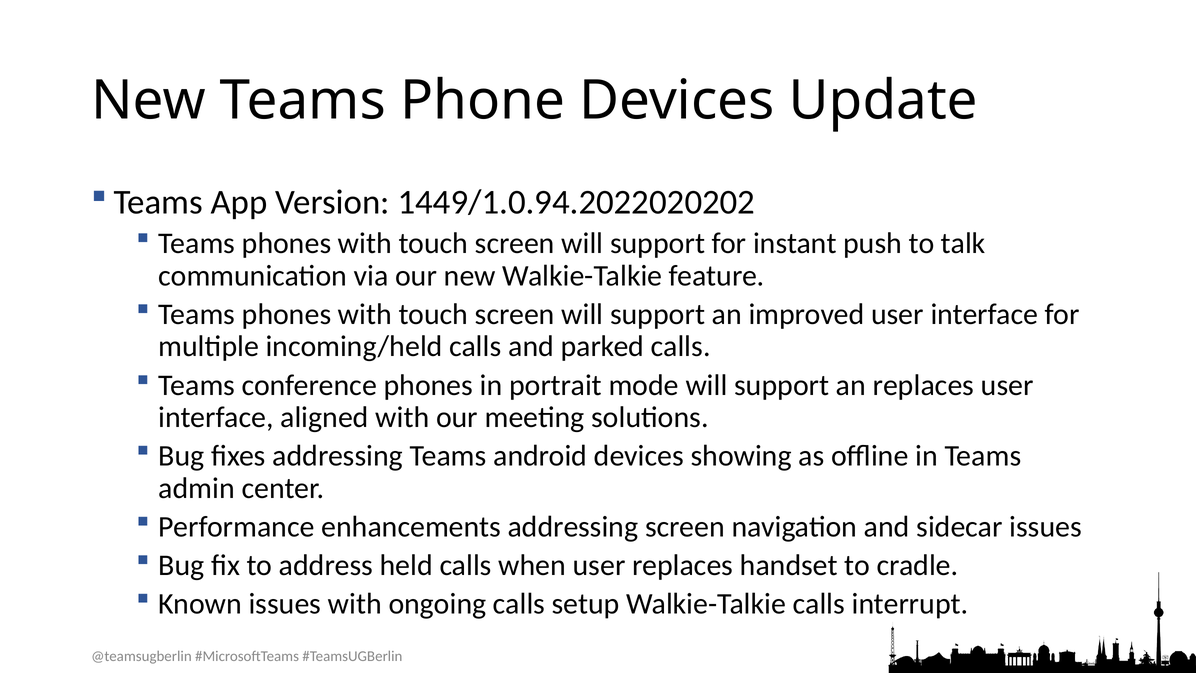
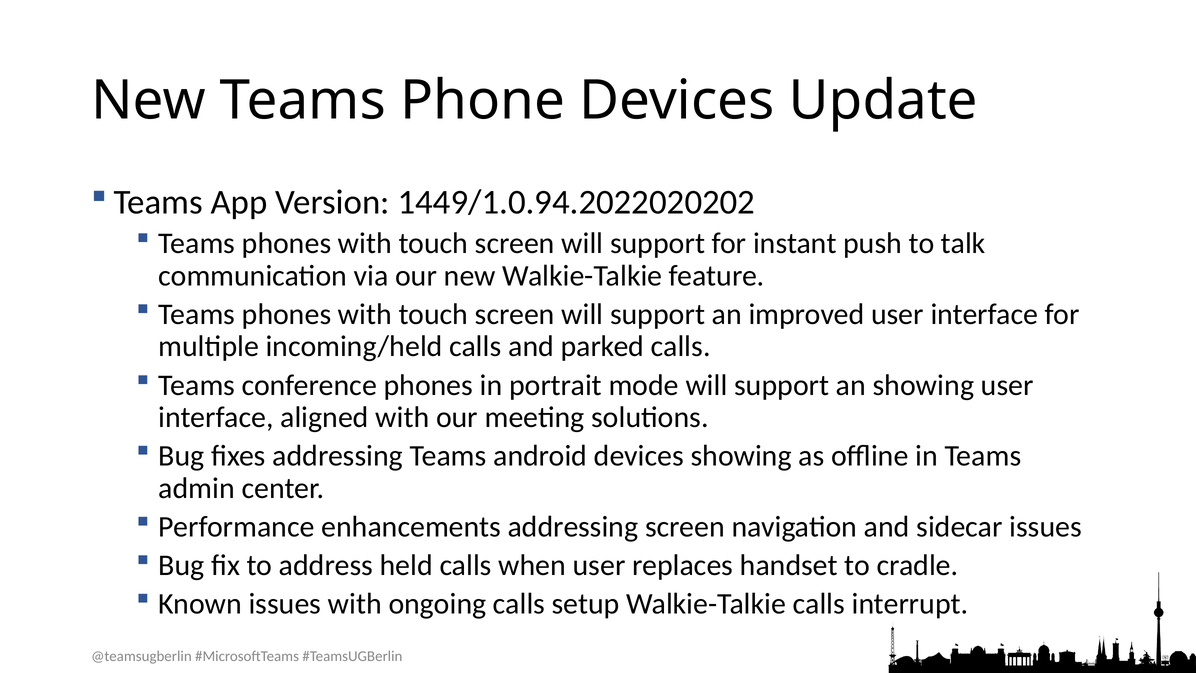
an replaces: replaces -> showing (923, 385)
